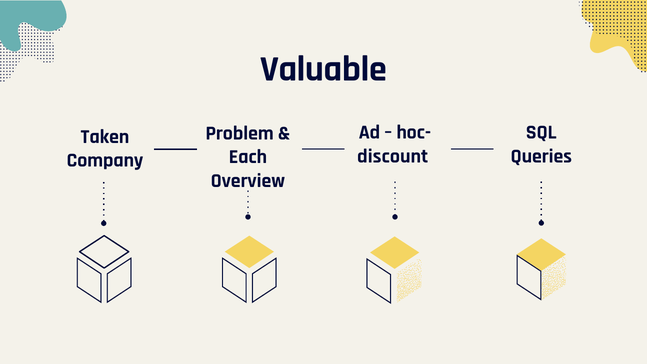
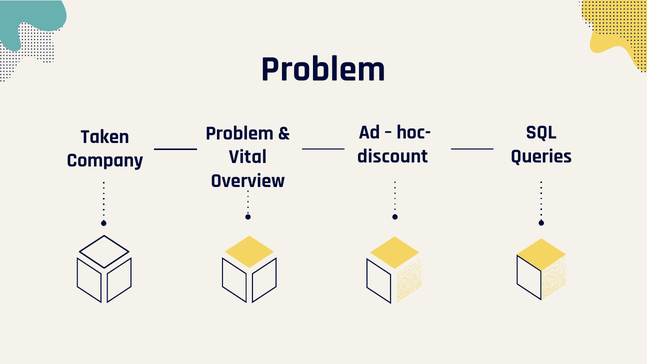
Valuable: Valuable -> Problem (323, 69)
Each: Each -> Vital (248, 157)
